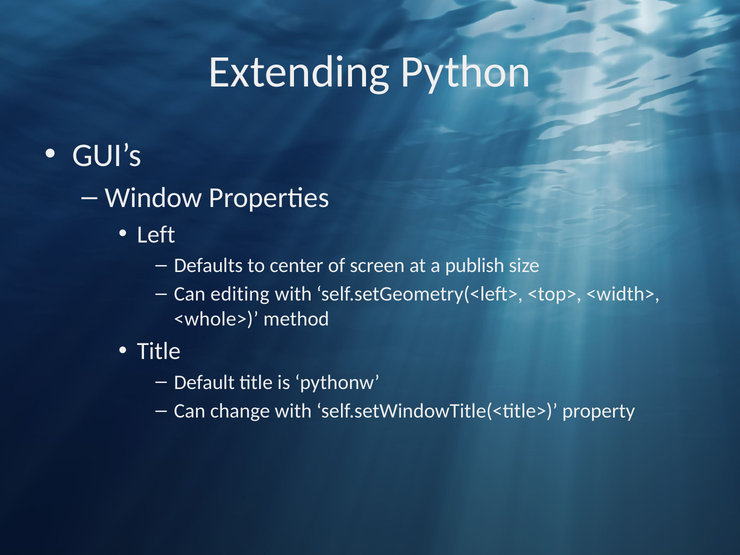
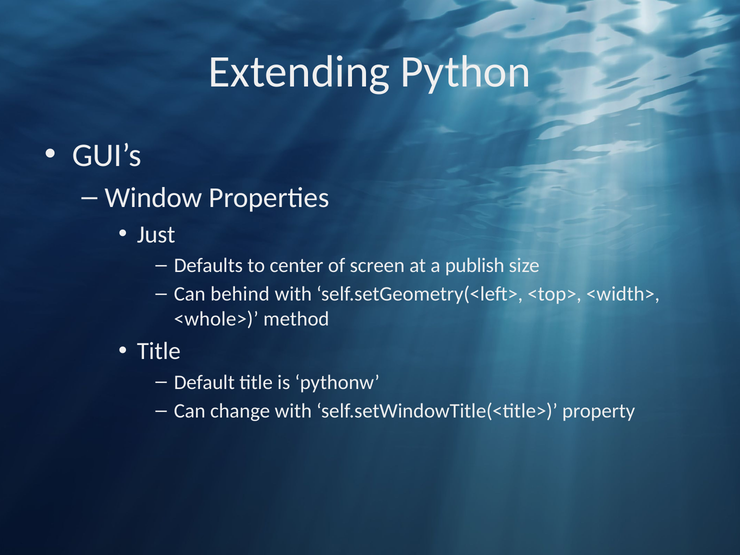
Left: Left -> Just (156, 234)
editing: editing -> behind (240, 294)
